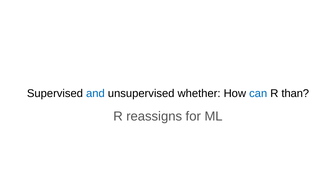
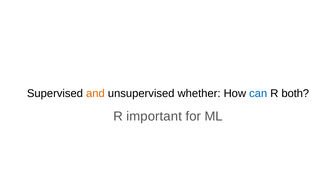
and colour: blue -> orange (95, 93)
than: than -> both (295, 93)
reassigns: reassigns -> important (154, 116)
